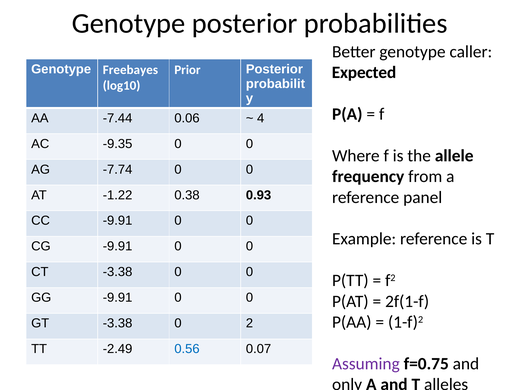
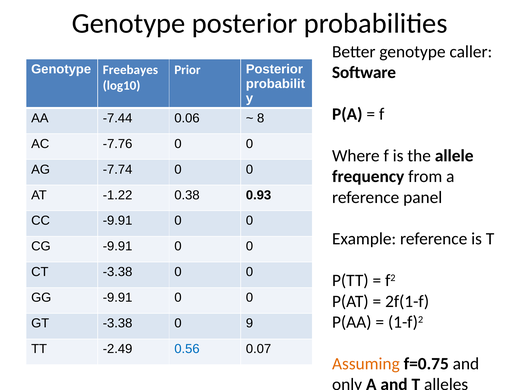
Expected: Expected -> Software (364, 73)
4: 4 -> 8 (261, 118)
-9.35: -9.35 -> -7.76 (118, 144)
2: 2 -> 9 (250, 323)
Assuming colour: purple -> orange (366, 364)
